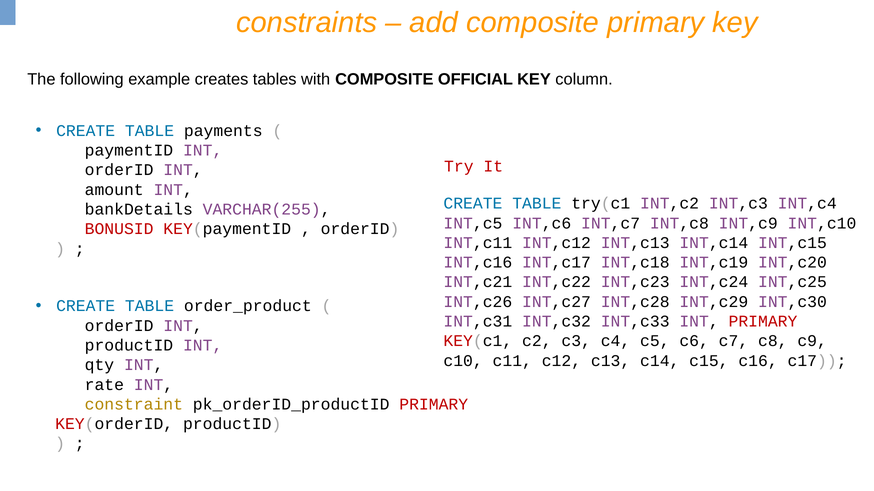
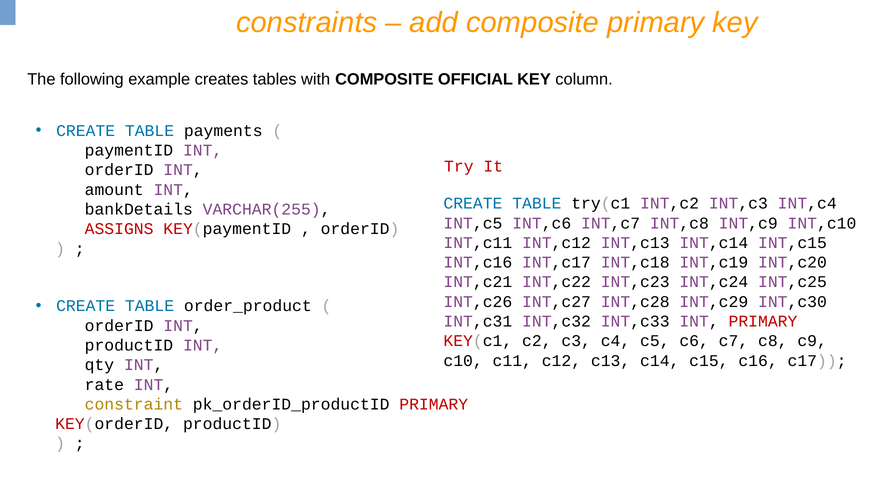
BONUSID: BONUSID -> ASSIGNS (119, 229)
